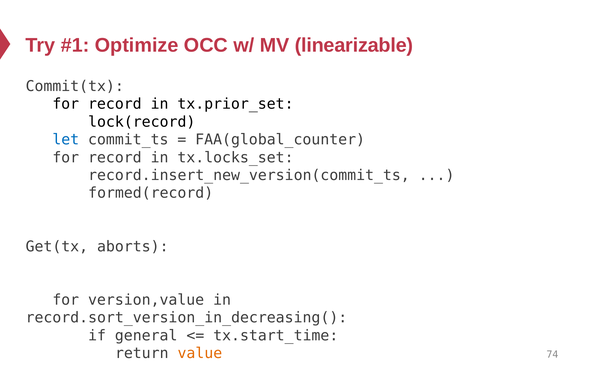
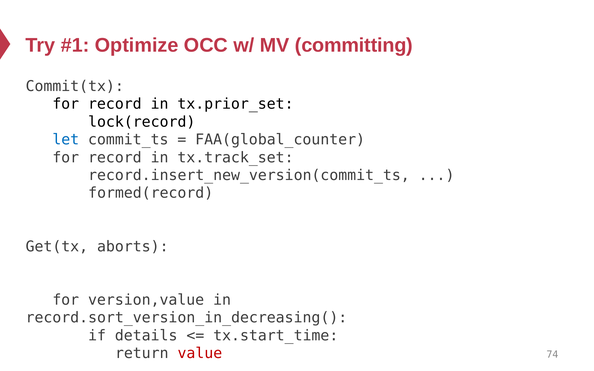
linearizable: linearizable -> committing (354, 45)
tx.locks_set: tx.locks_set -> tx.track_set (235, 158)
general: general -> details (146, 336)
value colour: orange -> red (200, 354)
